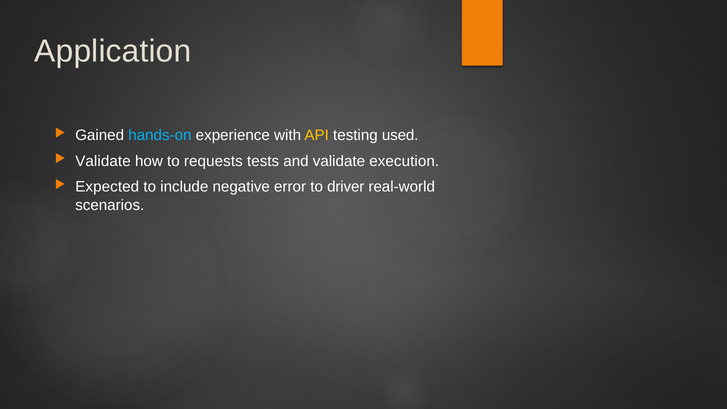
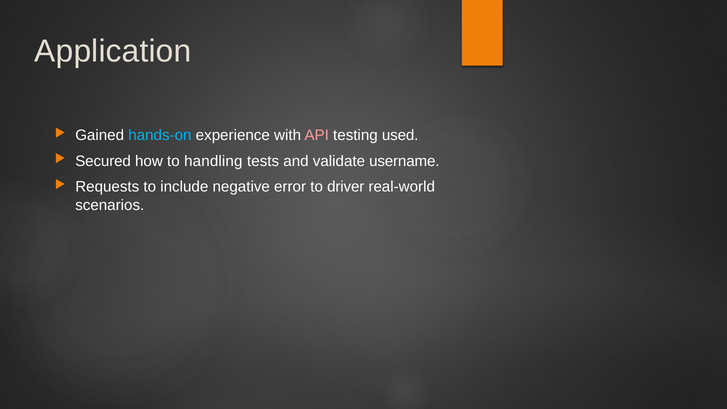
API colour: yellow -> pink (317, 135)
Validate: Validate -> Secured (103, 161)
requests: requests -> handling (213, 161)
execution: execution -> username (404, 161)
Expected: Expected -> Requests (107, 187)
